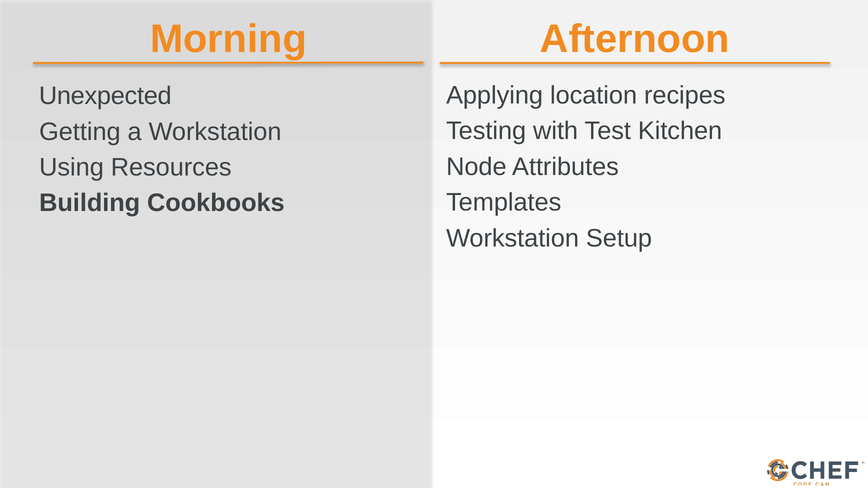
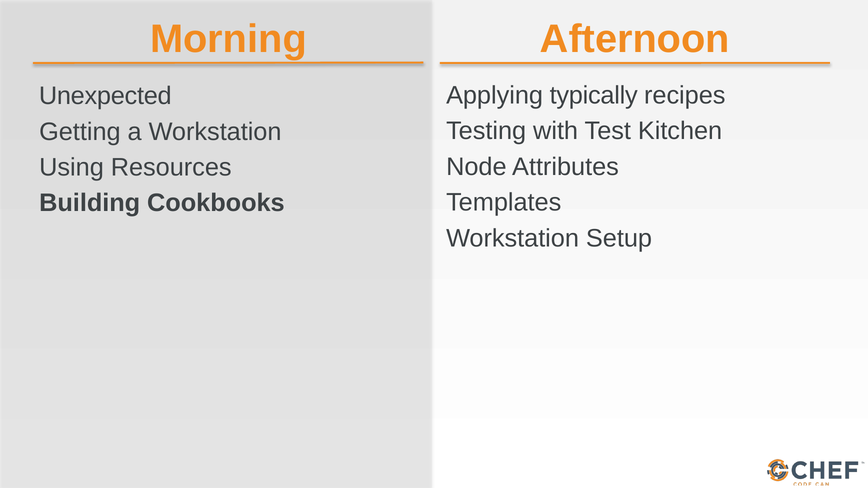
location: location -> typically (594, 95)
